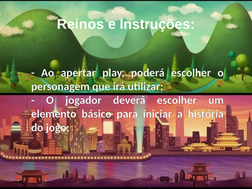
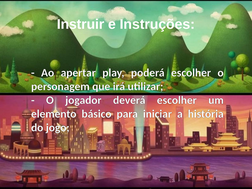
Reinos: Reinos -> Instruir (81, 24)
